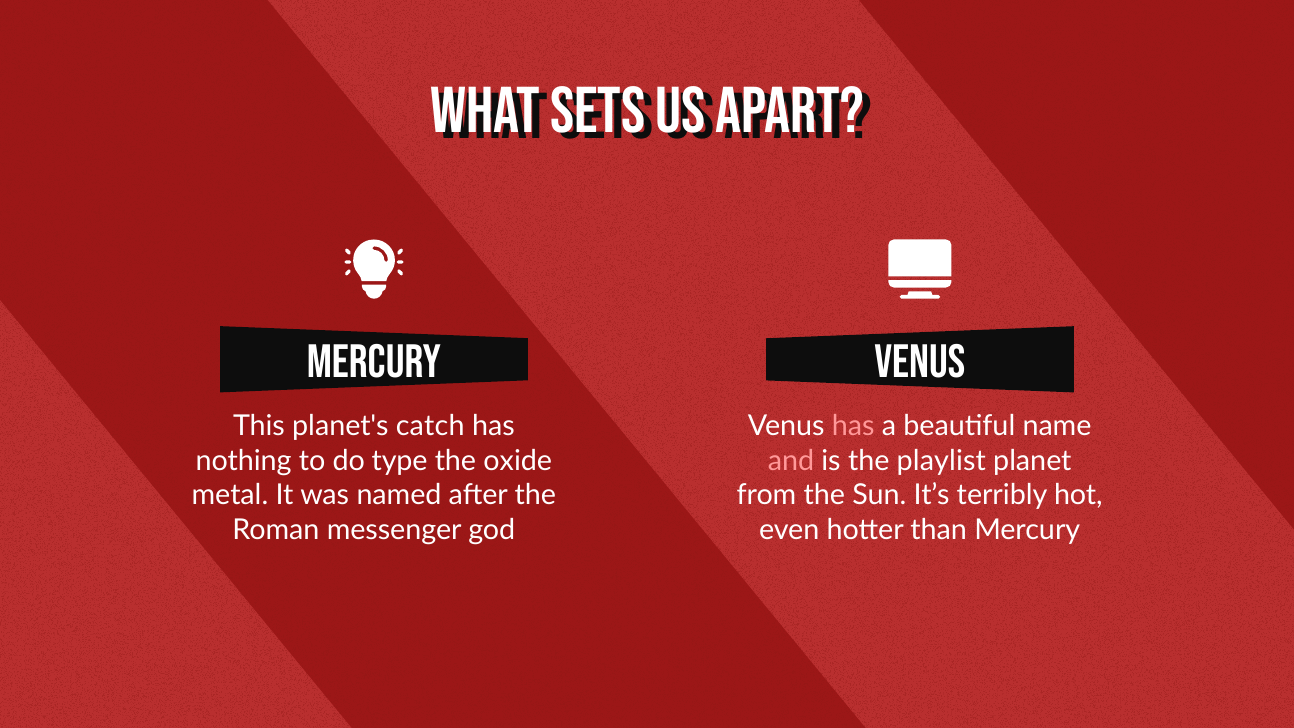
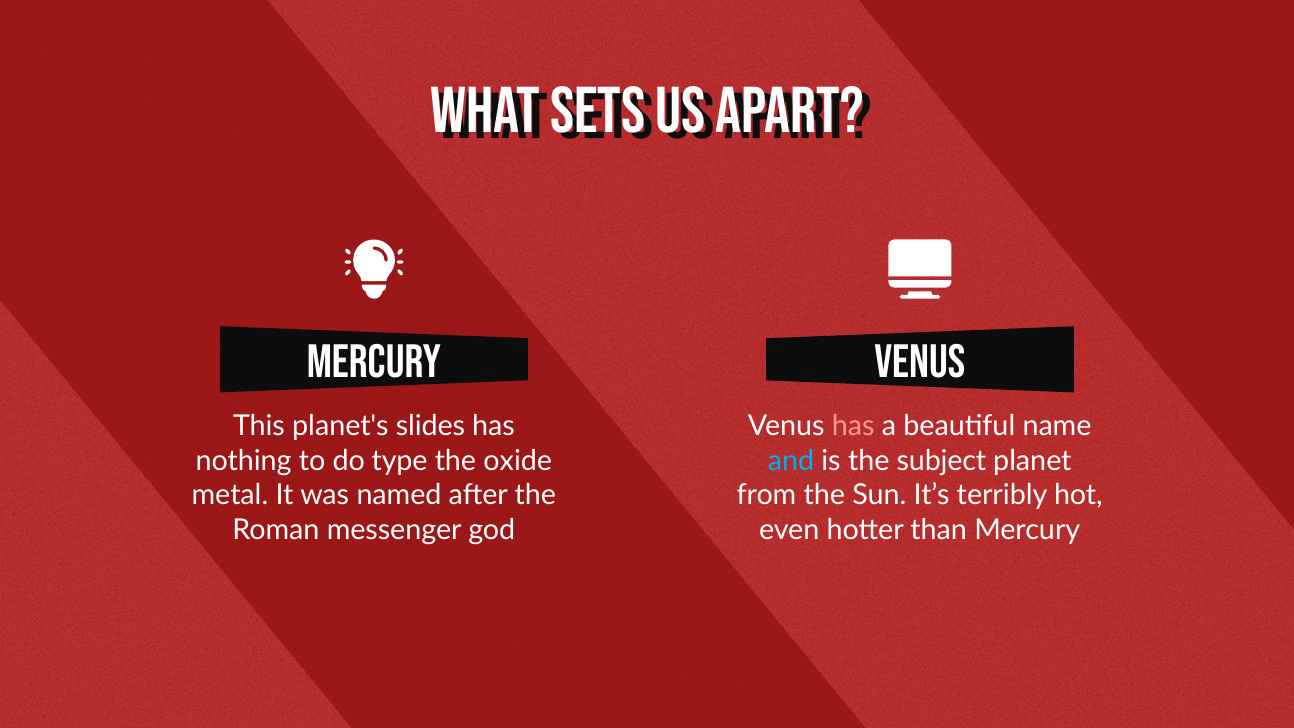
catch: catch -> slides (430, 426)
and colour: pink -> light blue (791, 461)
playlist: playlist -> subject (941, 461)
